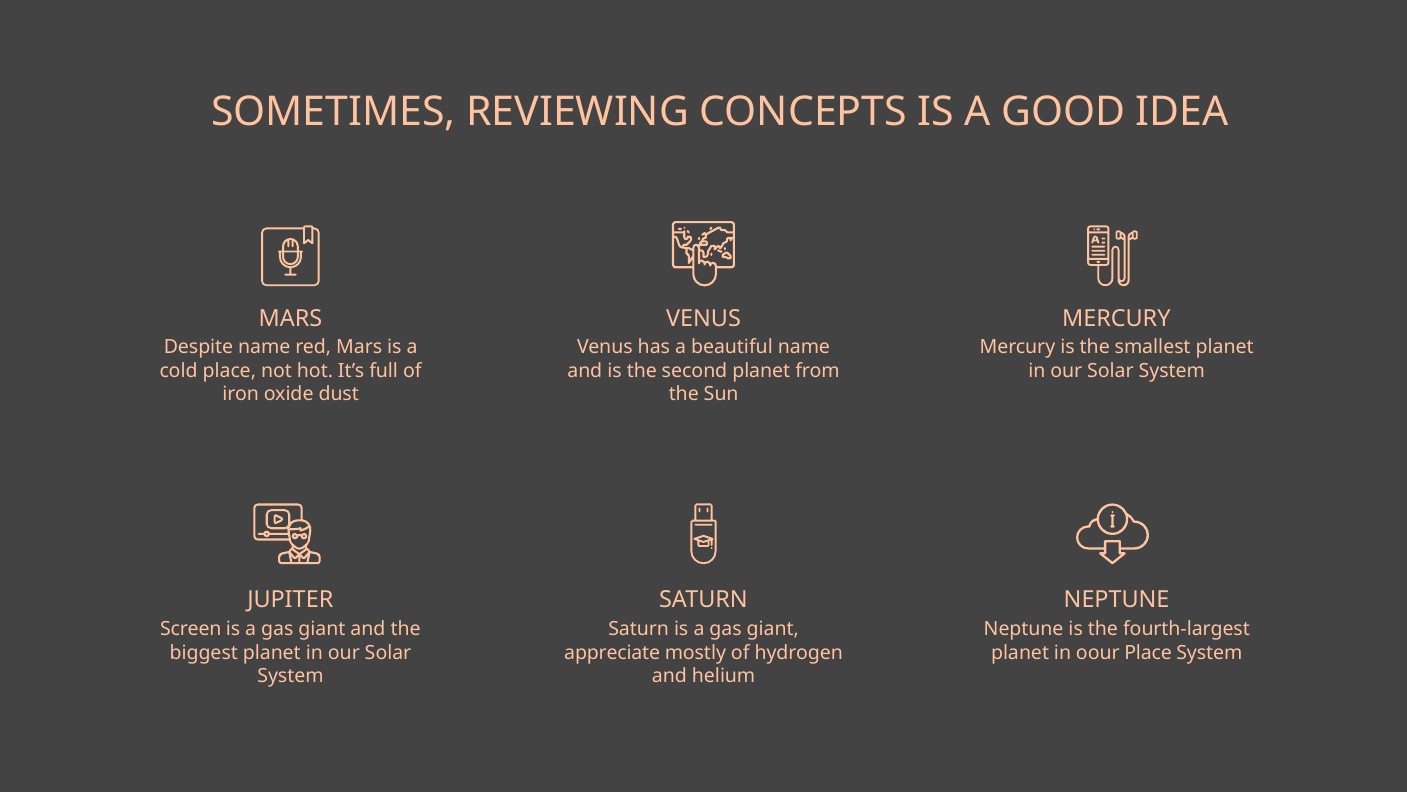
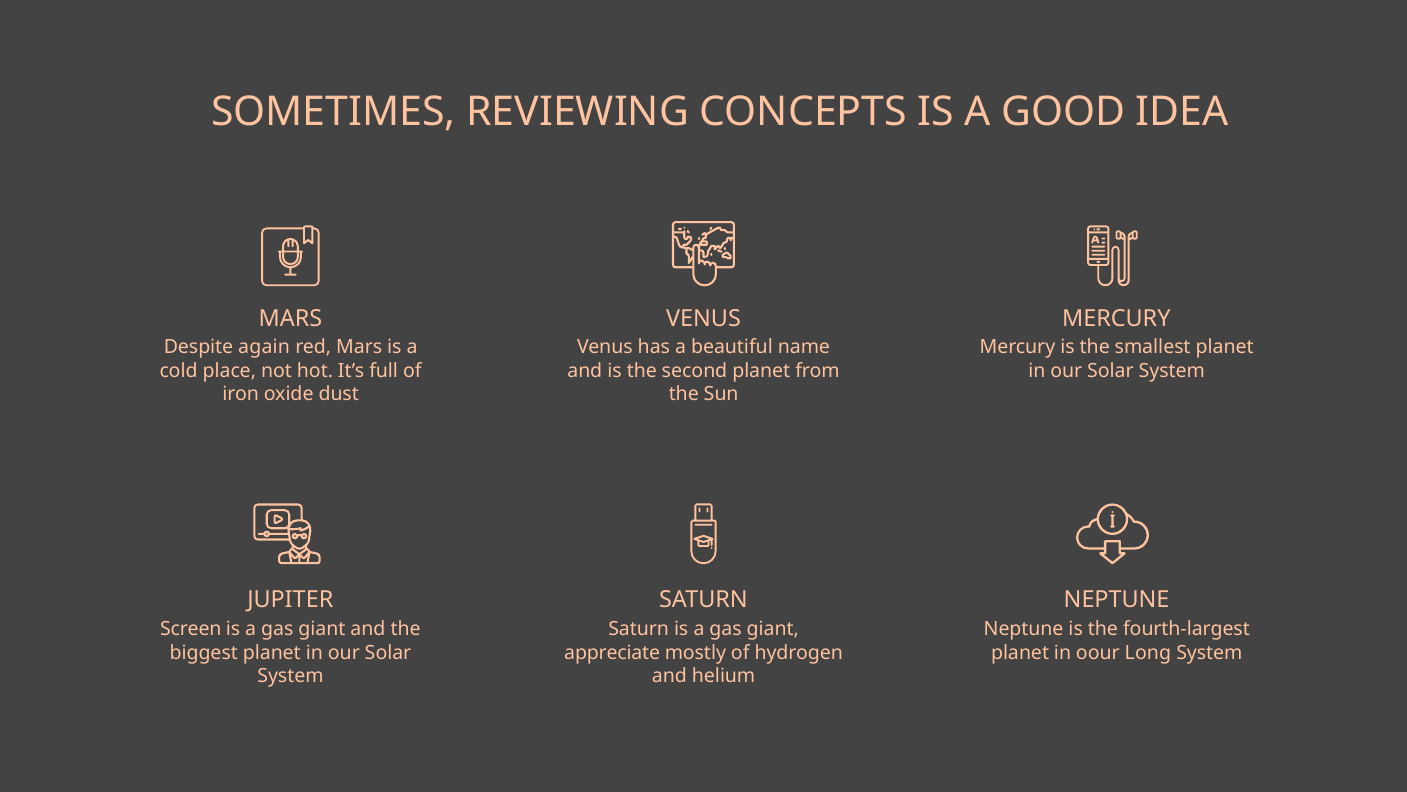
Despite name: name -> again (264, 347)
oour Place: Place -> Long (1148, 652)
